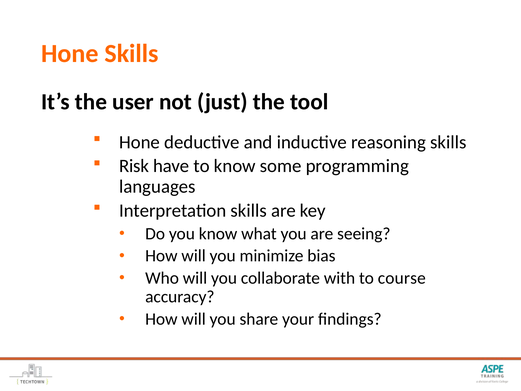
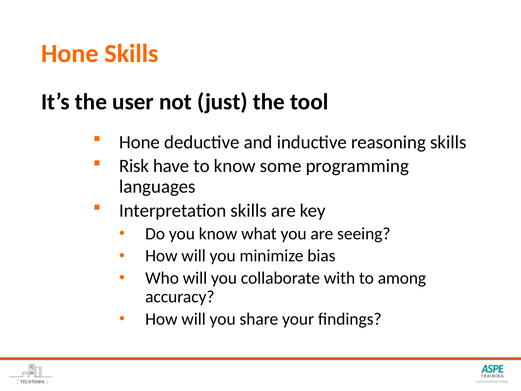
course: course -> among (402, 278)
